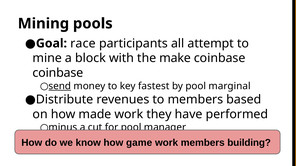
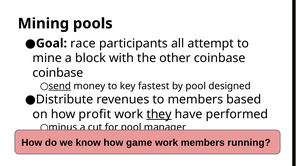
make: make -> other (175, 58)
marginal: marginal -> designed (230, 86)
made: made -> profit (95, 115)
they underline: none -> present (159, 115)
building: building -> running (249, 143)
